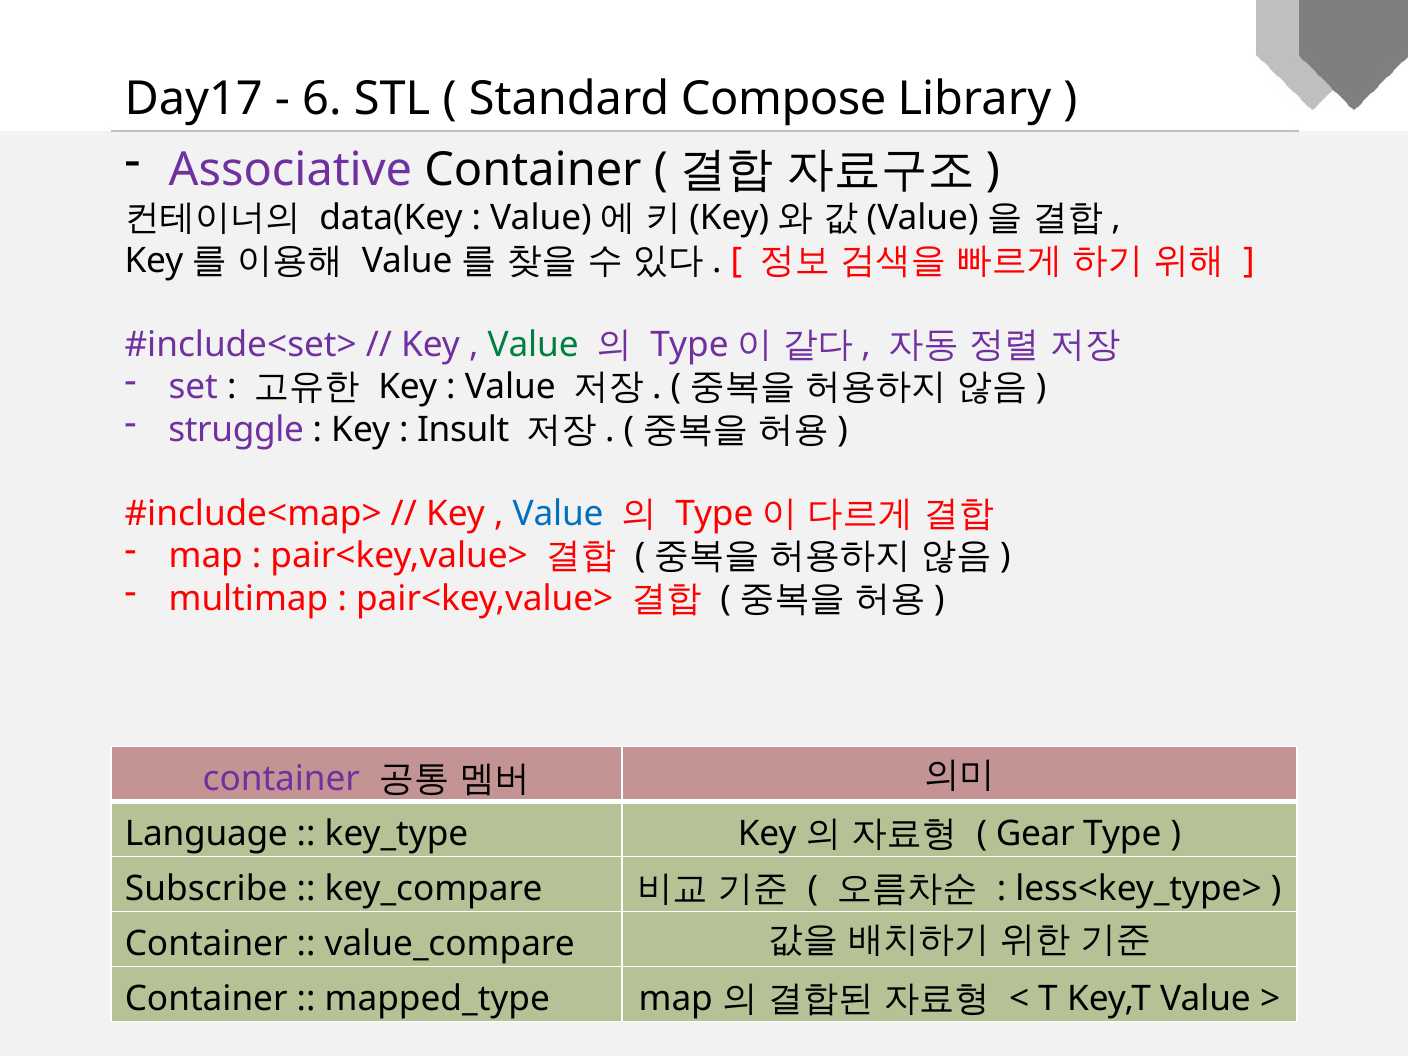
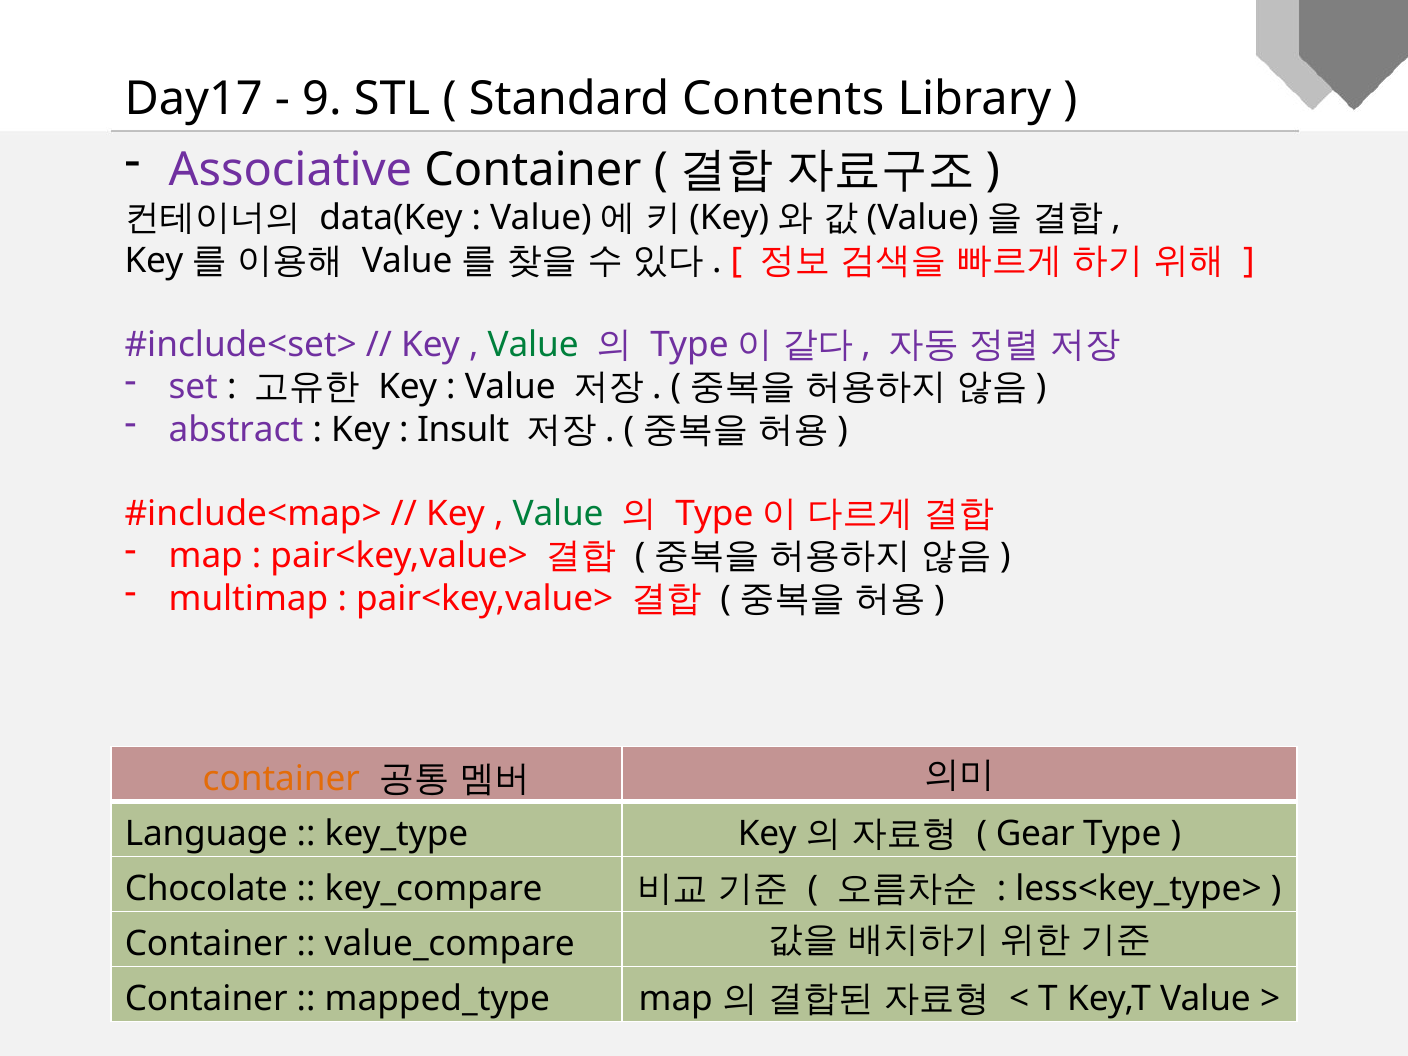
6: 6 -> 9 (322, 99)
Compose: Compose -> Contents (783, 99)
struggle: struggle -> abstract (236, 429)
Value colour: blue -> green (558, 514)
container colour: purple -> orange (281, 779)
Subscribe: Subscribe -> Chocolate (206, 889)
